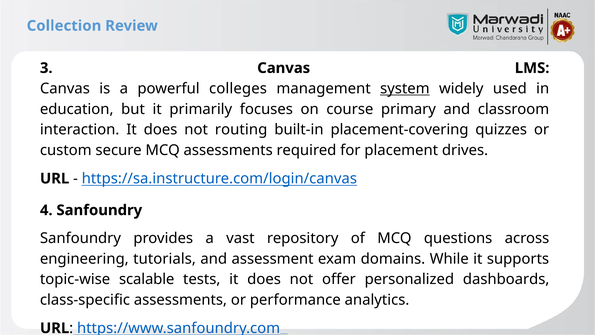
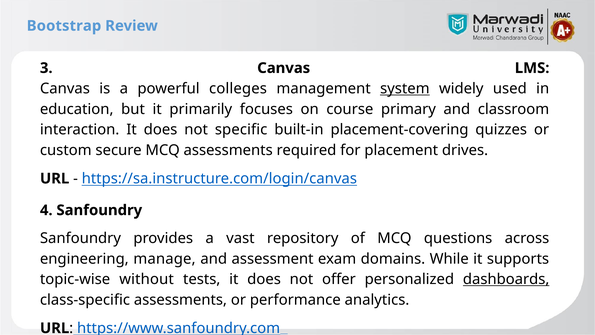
Collection: Collection -> Bootstrap (64, 26)
routing: routing -> specific (241, 130)
tutorials: tutorials -> manage (164, 259)
scalable: scalable -> without (147, 279)
dashboards underline: none -> present (506, 279)
